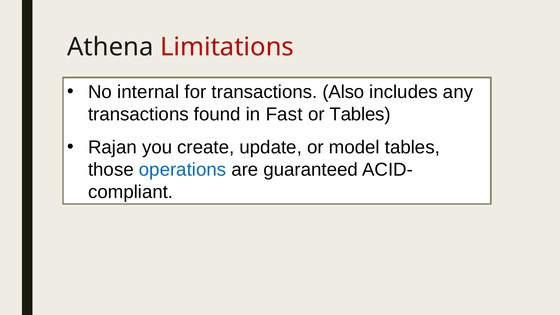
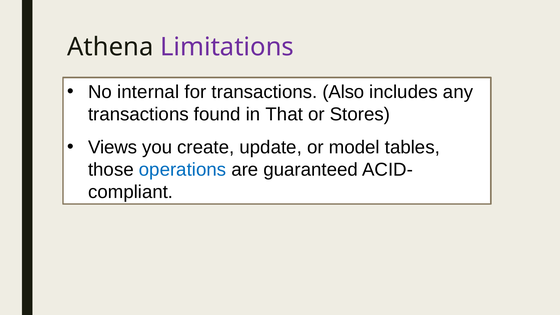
Limitations colour: red -> purple (227, 47)
Fast: Fast -> That (284, 114)
or Tables: Tables -> Stores (360, 114)
Rajan: Rajan -> Views (113, 147)
